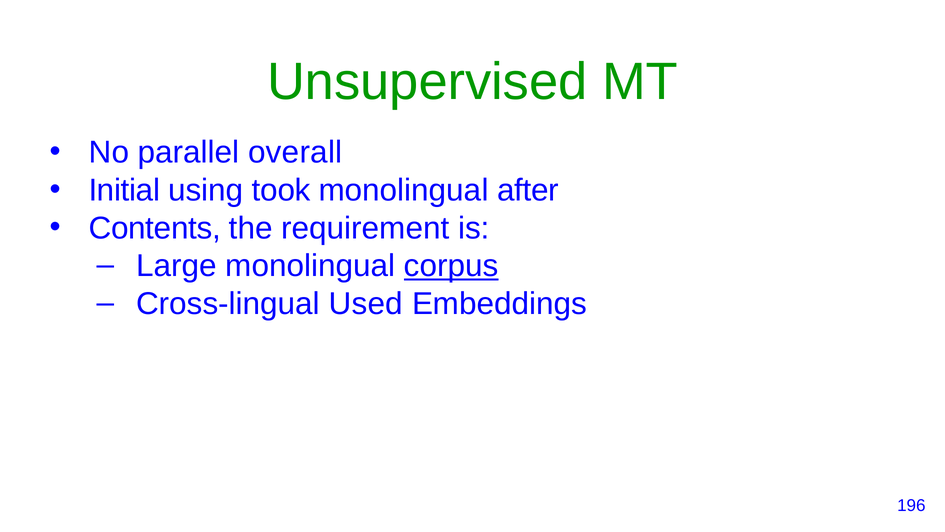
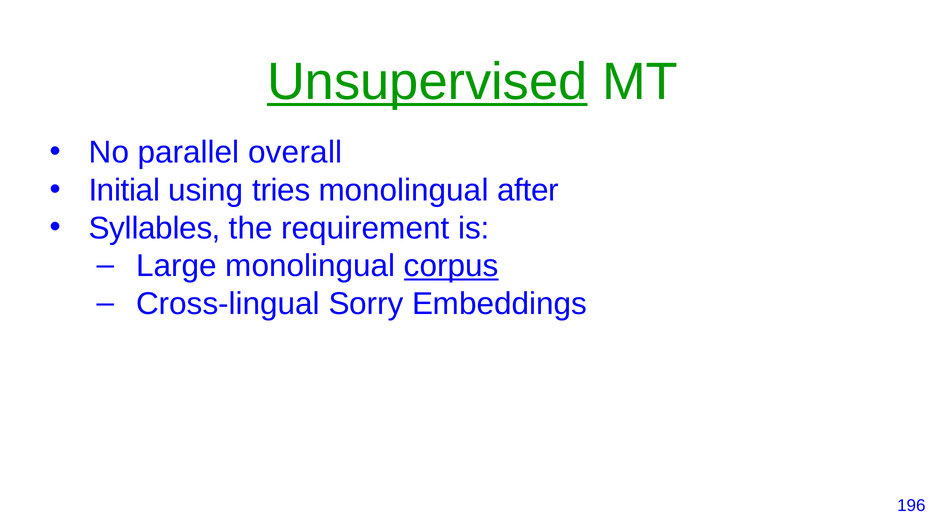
Unsupervised underline: none -> present (427, 82)
took: took -> tries (281, 190)
Contents: Contents -> Syllables (155, 228)
Used: Used -> Sorry (366, 304)
